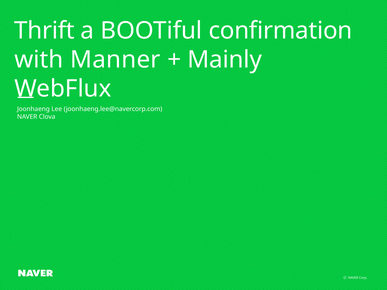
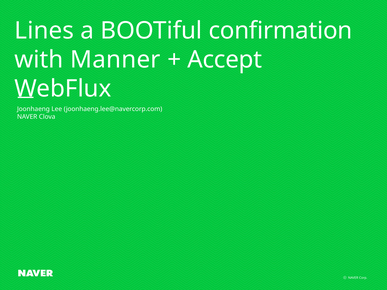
Thrift: Thrift -> Lines (44, 31)
Mainly: Mainly -> Accept (225, 60)
